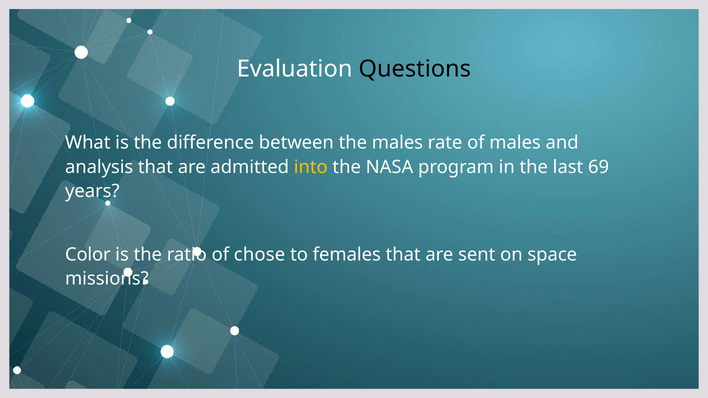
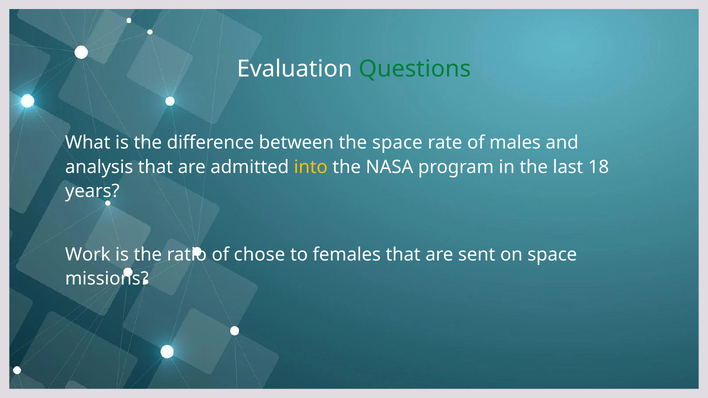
Questions colour: black -> green (415, 69)
the males: males -> space (397, 143)
69: 69 -> 18 (599, 167)
Color: Color -> Work (88, 255)
